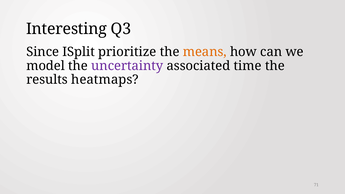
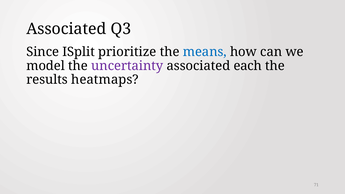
Interesting: Interesting -> Associated (66, 29)
means colour: orange -> blue (205, 52)
time: time -> each (248, 66)
